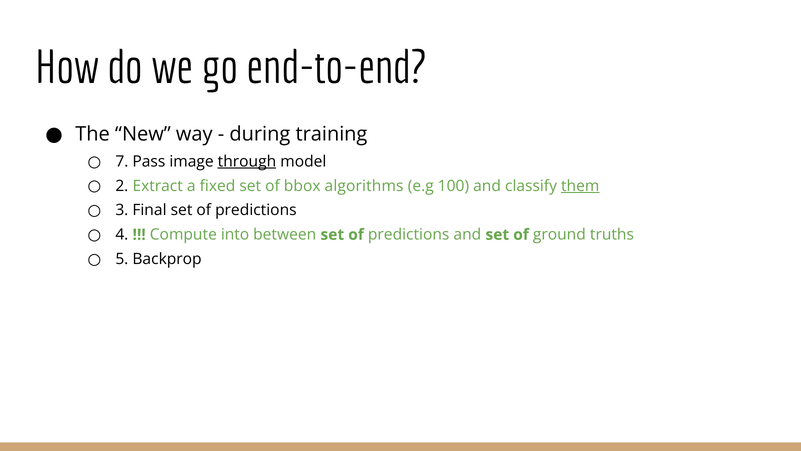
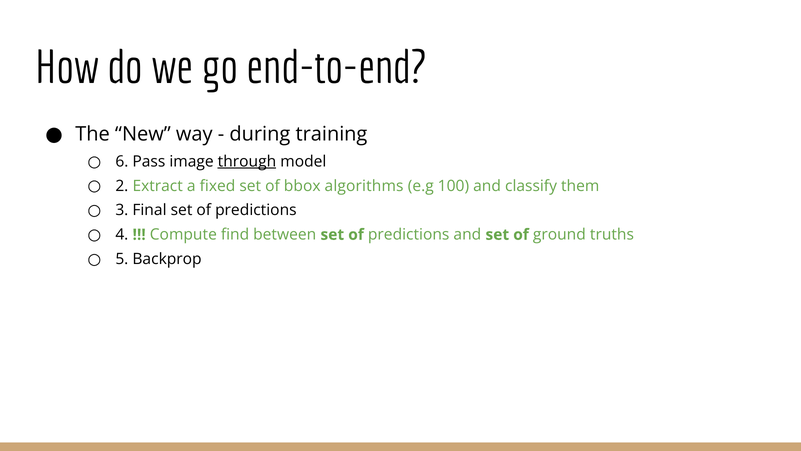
7: 7 -> 6 (122, 161)
them underline: present -> none (580, 186)
into: into -> find (235, 234)
